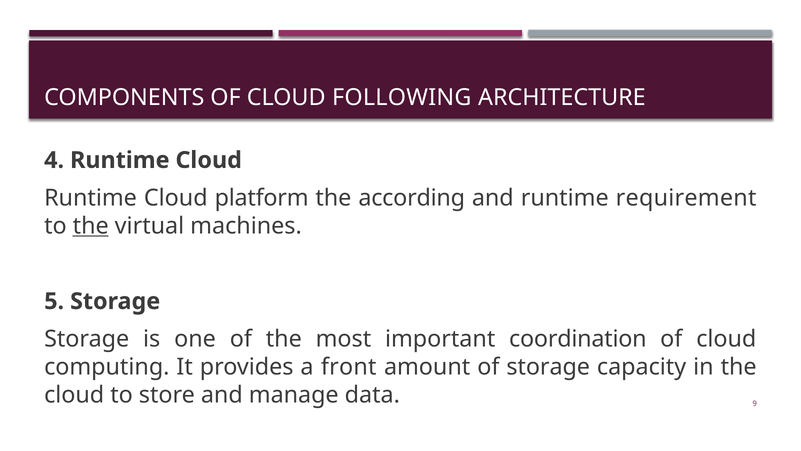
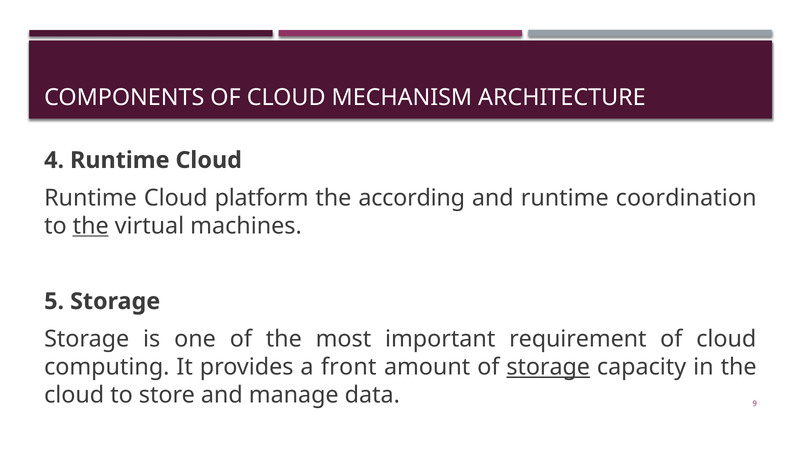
FOLLOWING: FOLLOWING -> MECHANISM (402, 97)
requirement: requirement -> coordination (686, 198)
coordination: coordination -> requirement (578, 339)
storage underline: none -> present (548, 367)
